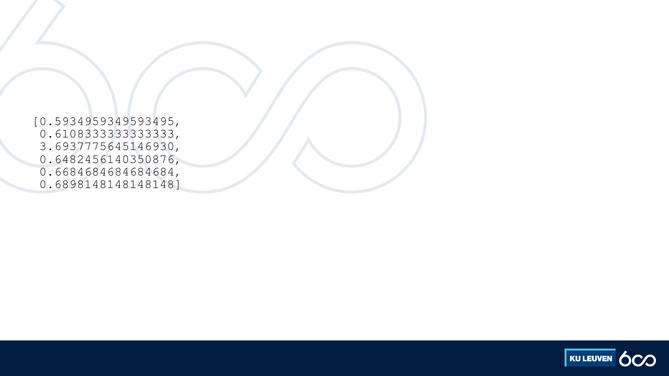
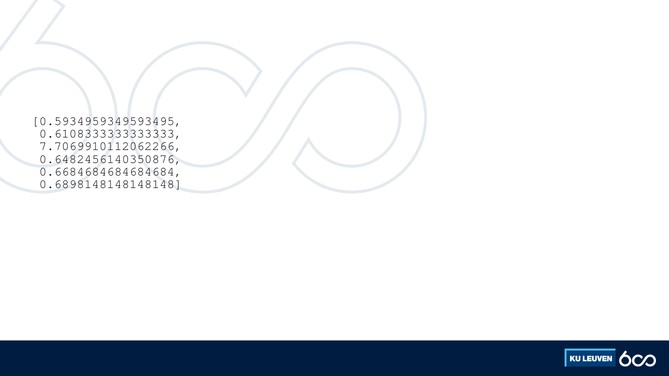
3.6937775645146930: 3.6937775645146930 -> 7.7069910112062266 (111, 146)
